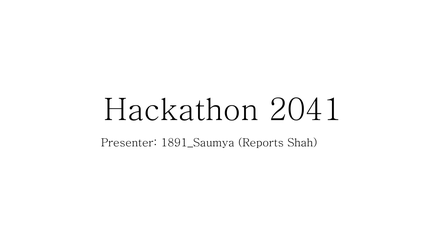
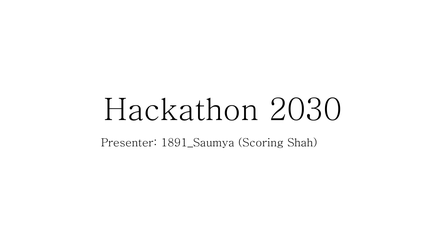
2041: 2041 -> 2030 (305, 110)
Reports: Reports -> Scoring (261, 143)
